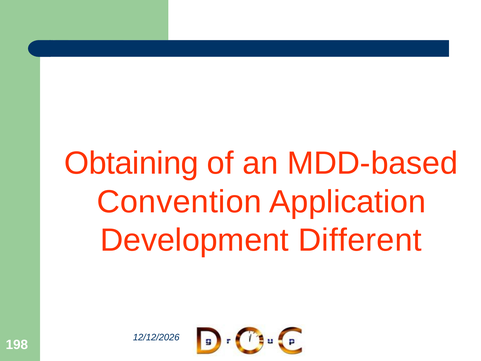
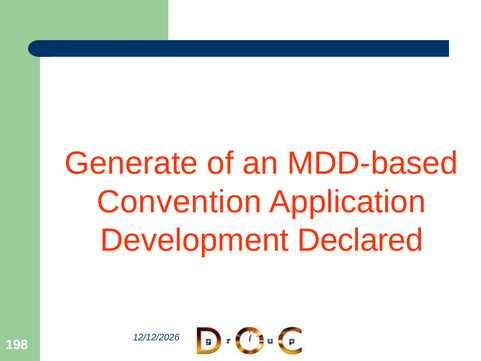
Obtaining: Obtaining -> Generate (131, 163)
Different: Different -> Declared (360, 240)
